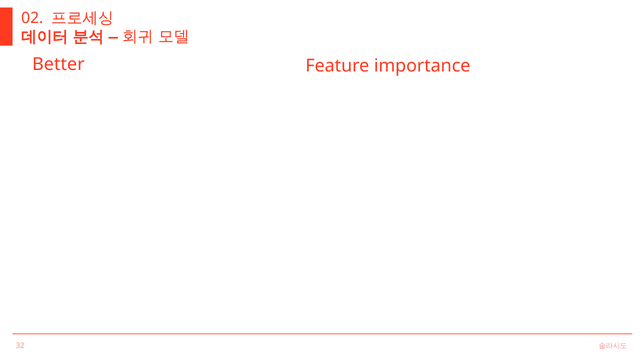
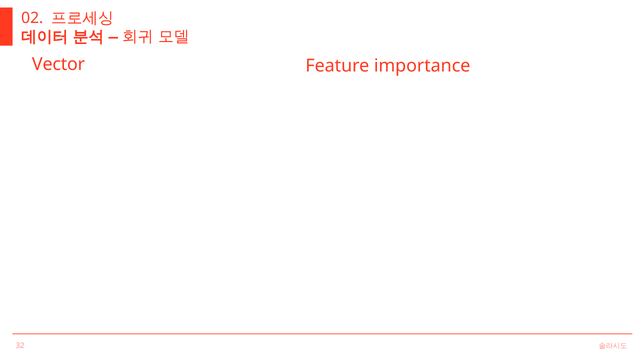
Better: Better -> Vector (59, 64)
